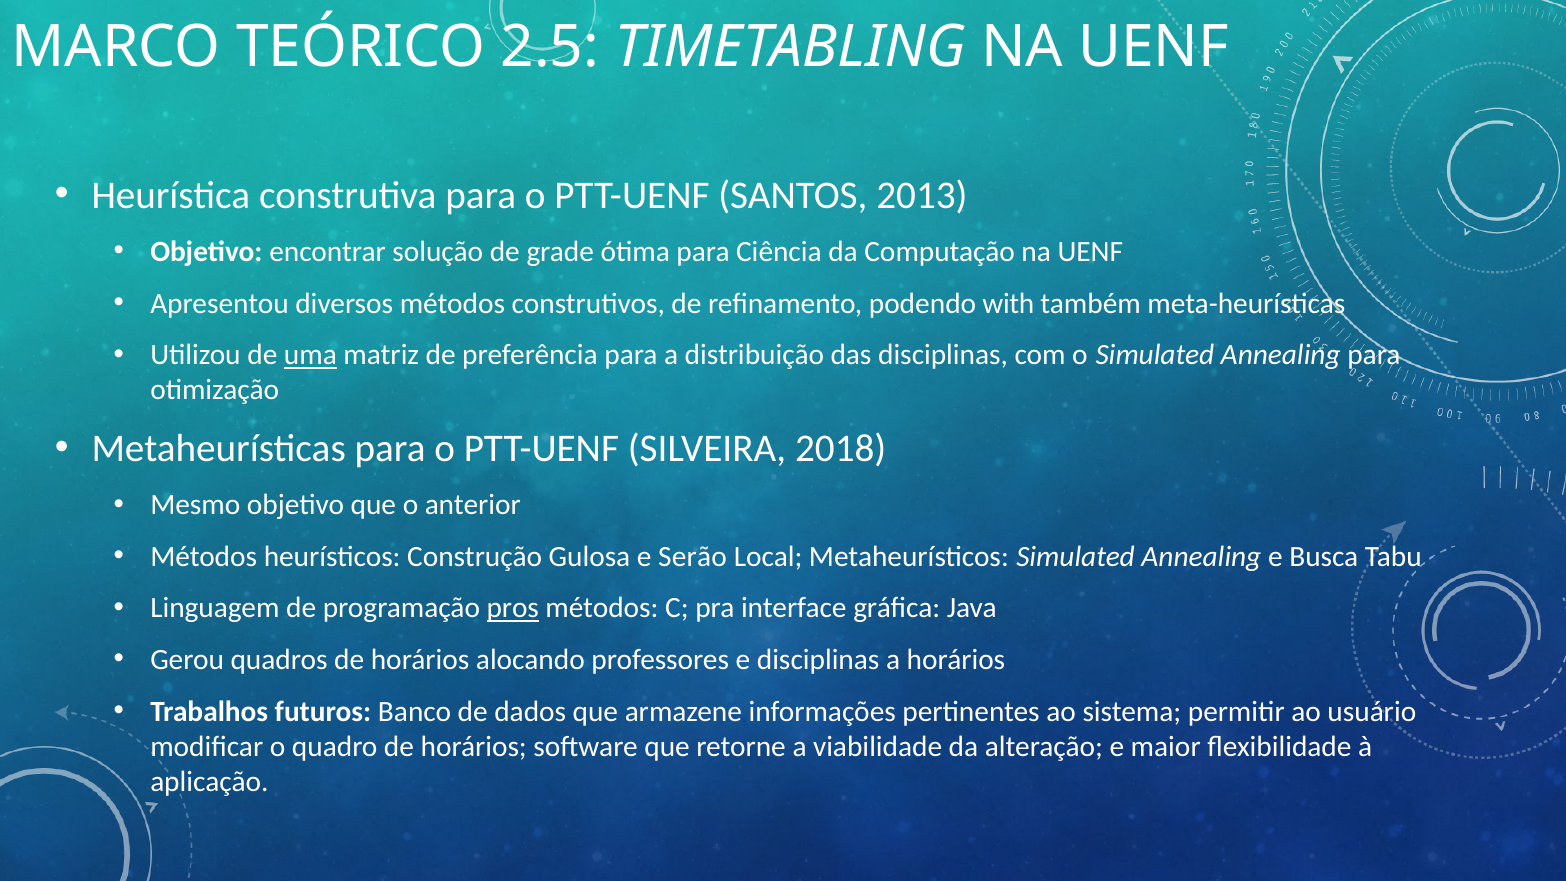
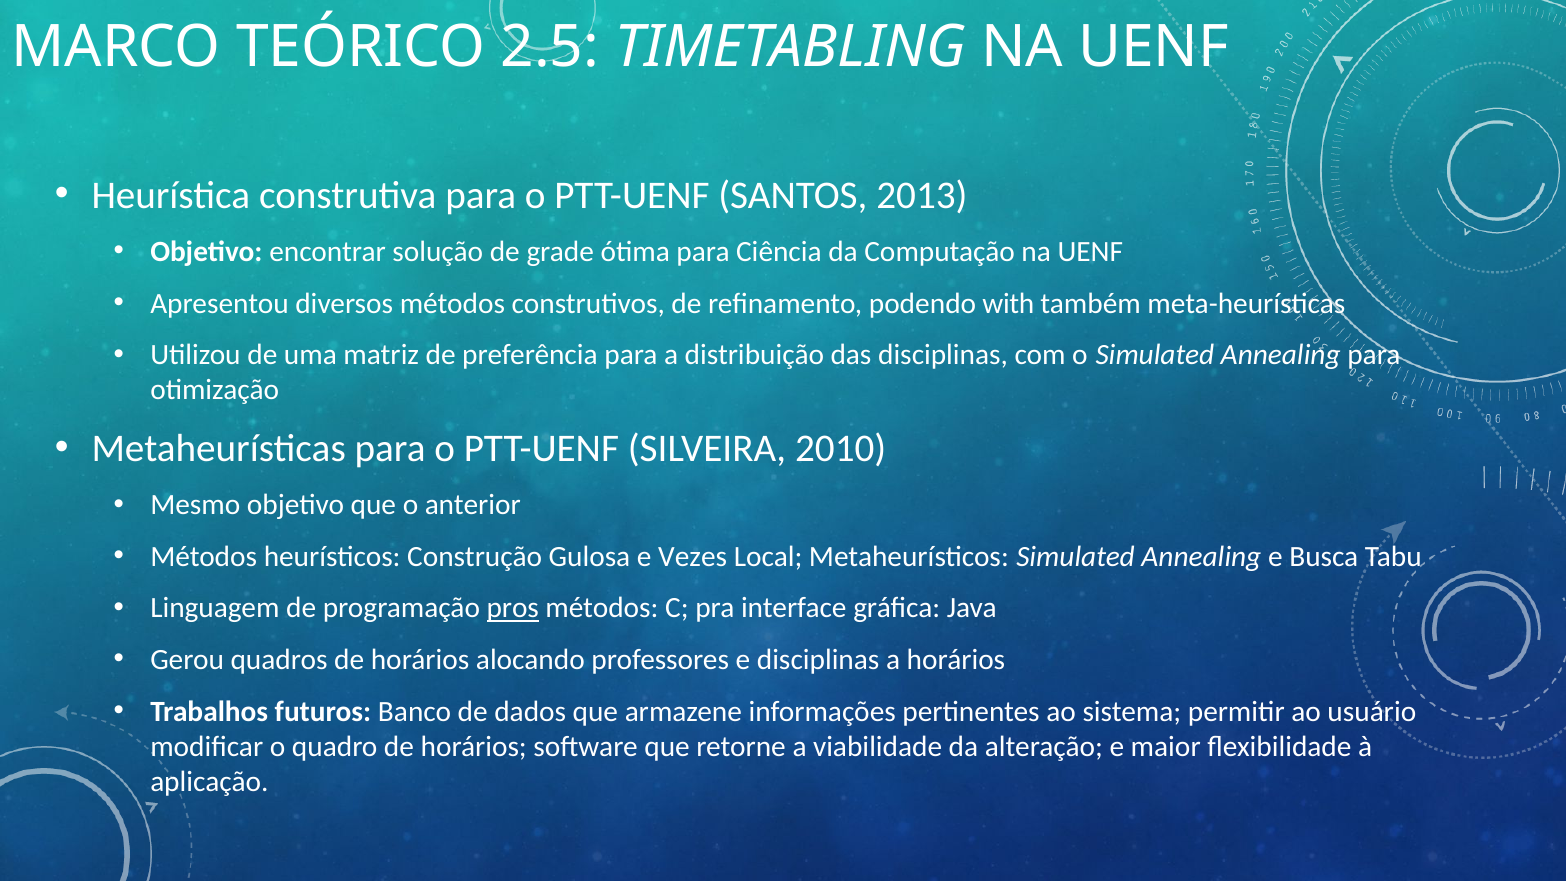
uma underline: present -> none (310, 355)
2018: 2018 -> 2010 (841, 448)
Serão: Serão -> Vezes (693, 557)
